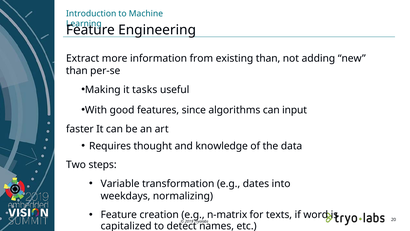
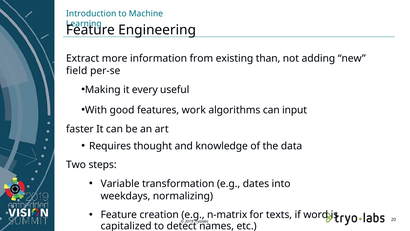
than: than -> field (77, 71)
tasks: tasks -> every (145, 90)
since: since -> work (194, 110)
